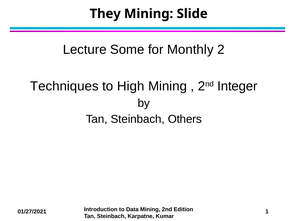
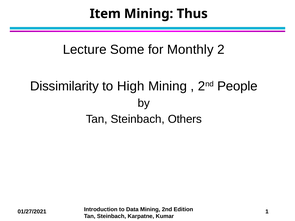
They: They -> Item (105, 14)
Slide: Slide -> Thus (192, 14)
Techniques: Techniques -> Dissimilarity (64, 86)
Integer: Integer -> People (237, 86)
